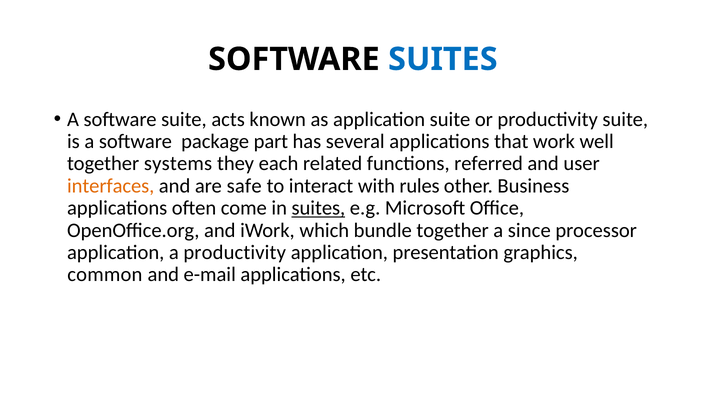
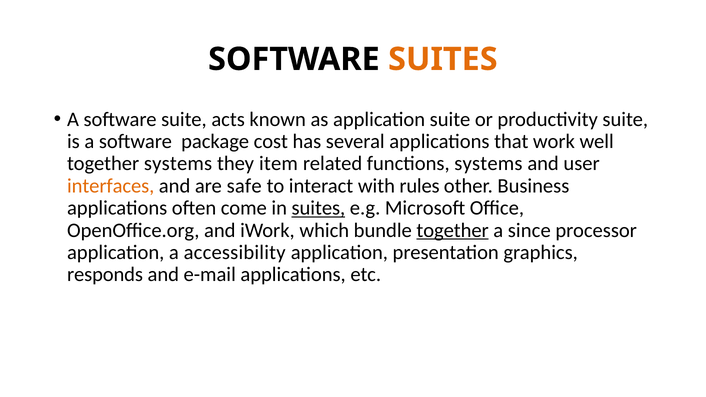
SUITES colour: blue -> orange (443, 59)
part: part -> cost (271, 142)
each: each -> item (278, 164)
functions referred: referred -> systems (488, 164)
together underline: none -> present (453, 230)
a productivity: productivity -> accessibility (235, 253)
common: common -> responds (105, 275)
